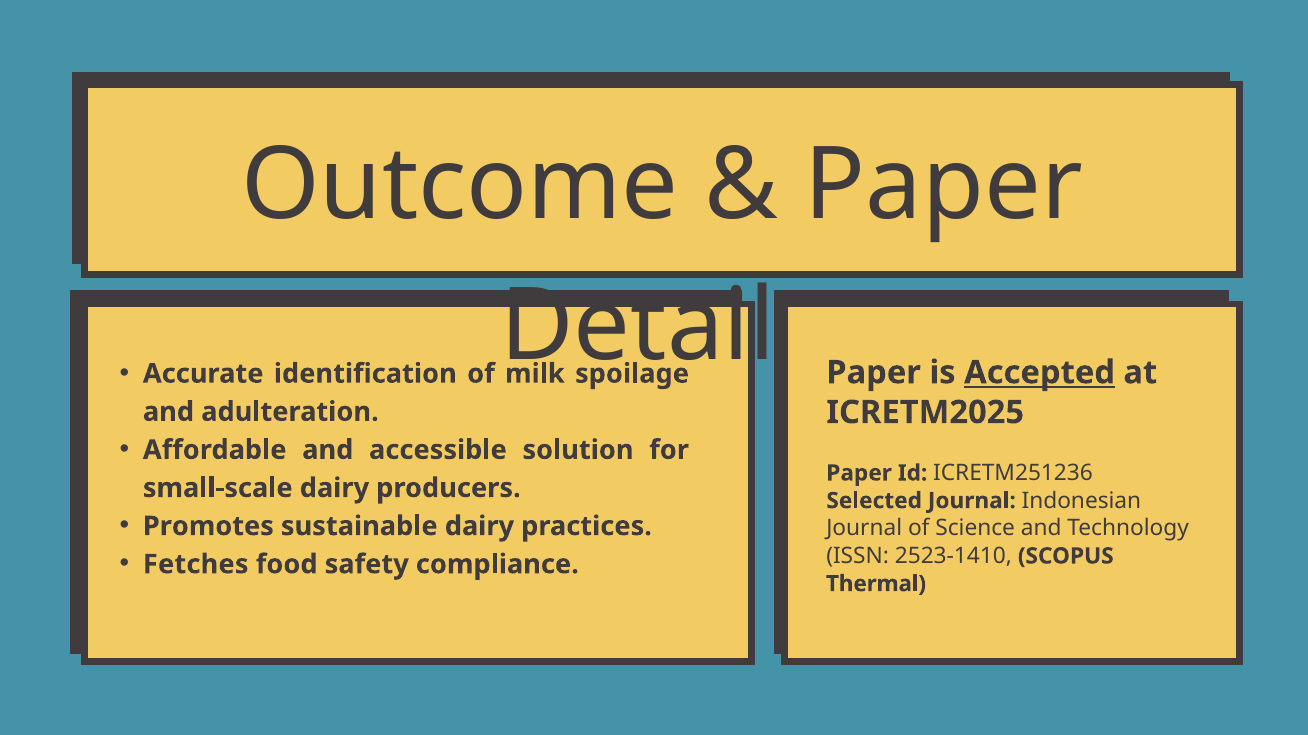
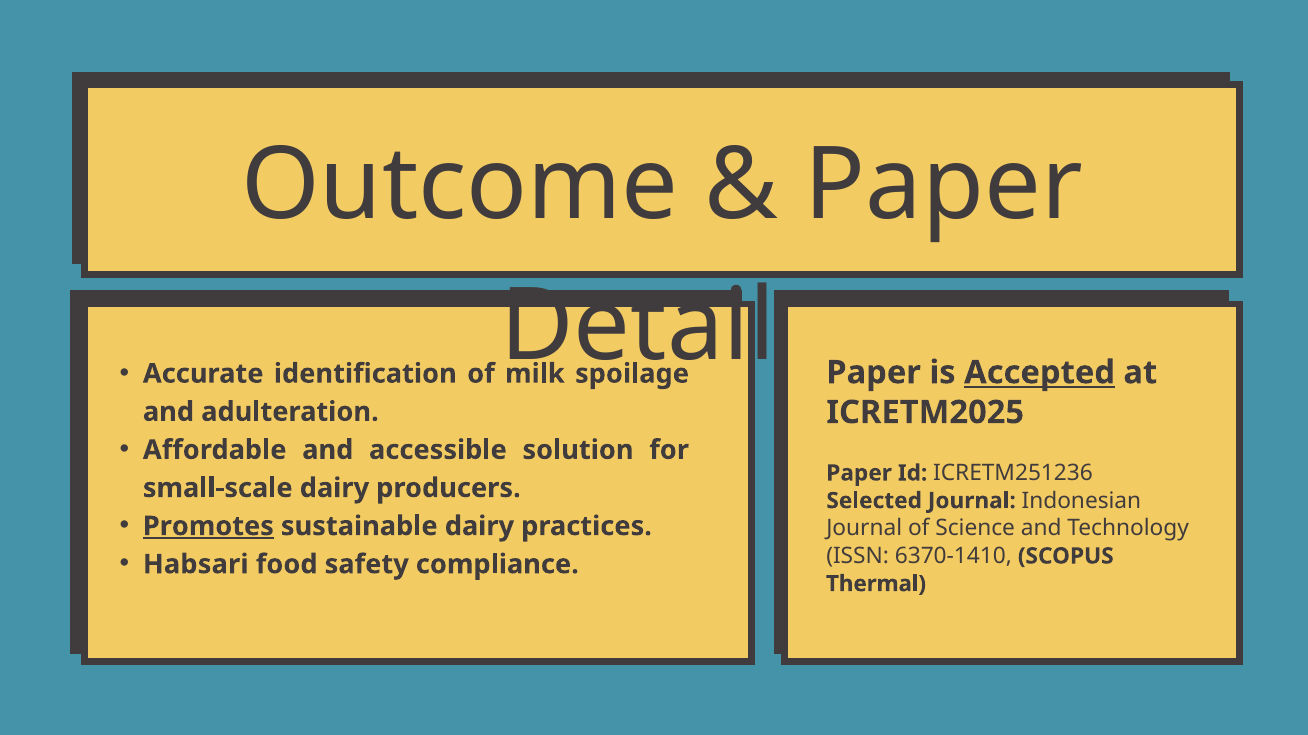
Promotes underline: none -> present (208, 527)
2523-1410: 2523-1410 -> 6370-1410 (953, 557)
Fetches: Fetches -> Habsari (196, 565)
